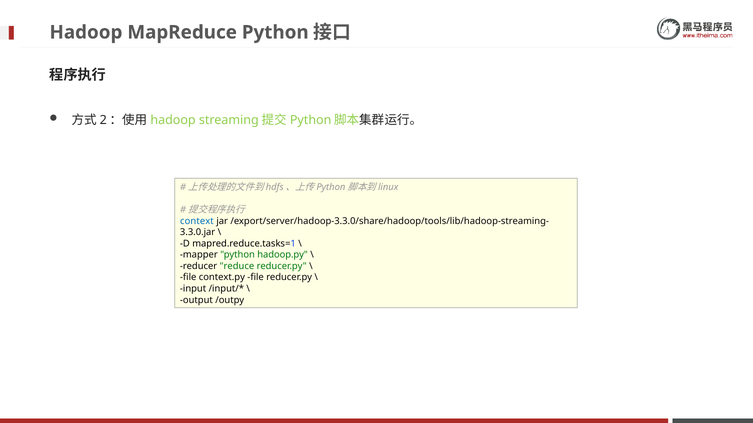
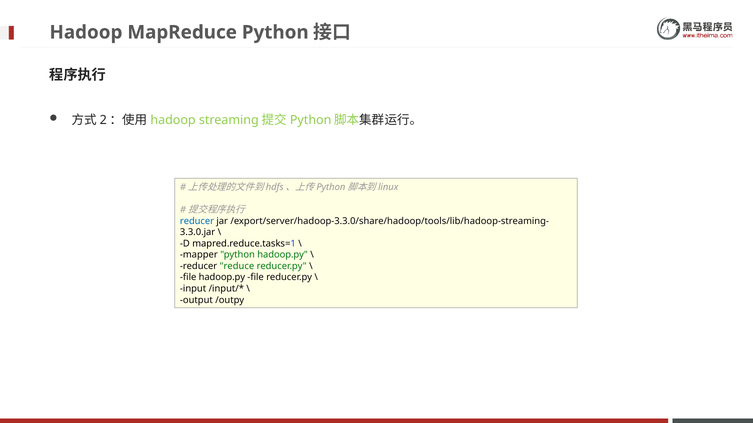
context: context -> reducer (197, 221)
file context.py: context.py -> hadoop.py (222, 278)
